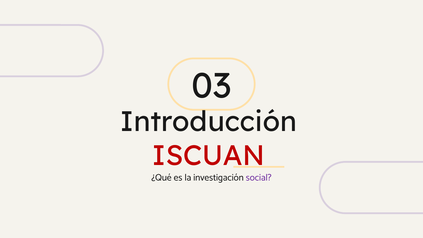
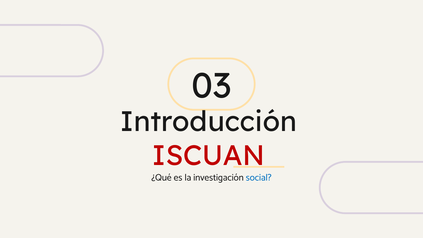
social colour: purple -> blue (259, 177)
